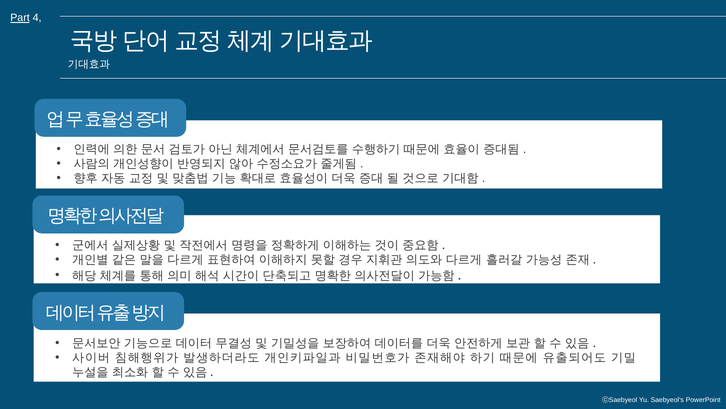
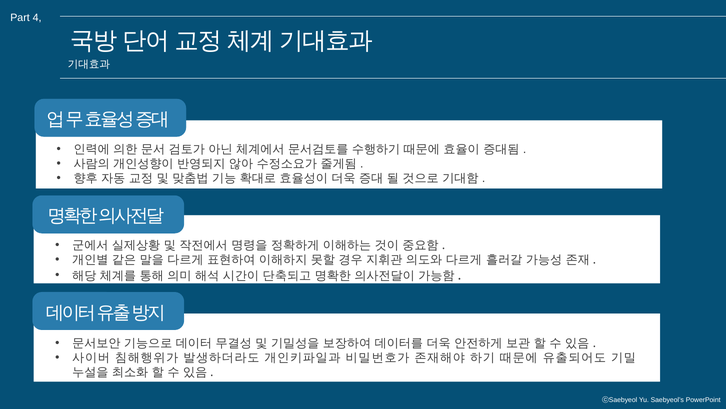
Part underline: present -> none (20, 18)
